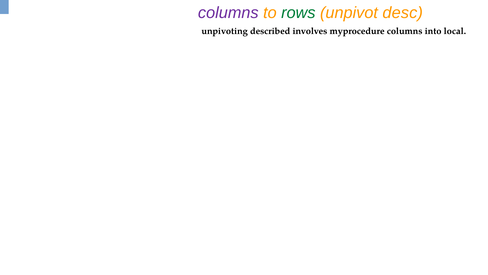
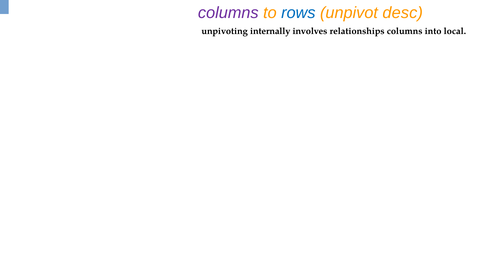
rows colour: green -> blue (298, 13)
described: described -> internally (270, 31)
myprocedure: myprocedure -> relationships (357, 31)
